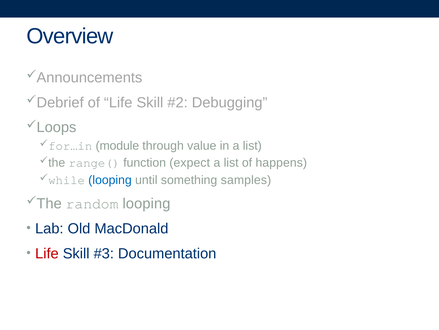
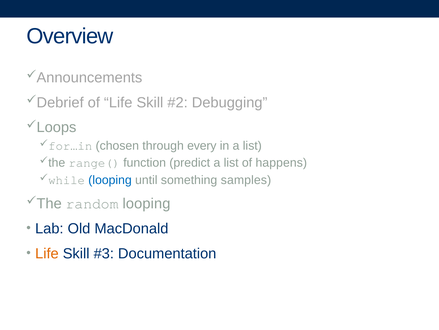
module: module -> chosen (117, 146)
value: value -> every (202, 146)
expect: expect -> predict (190, 163)
Life colour: red -> orange (47, 253)
